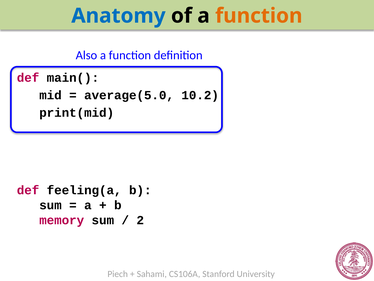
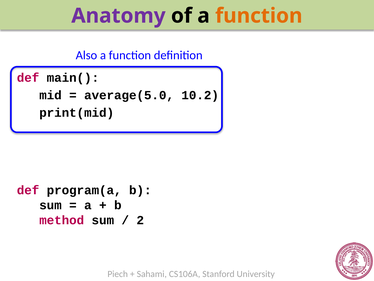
Anatomy colour: blue -> purple (118, 16)
feeling(a: feeling(a -> program(a (84, 190)
memory: memory -> method (62, 220)
